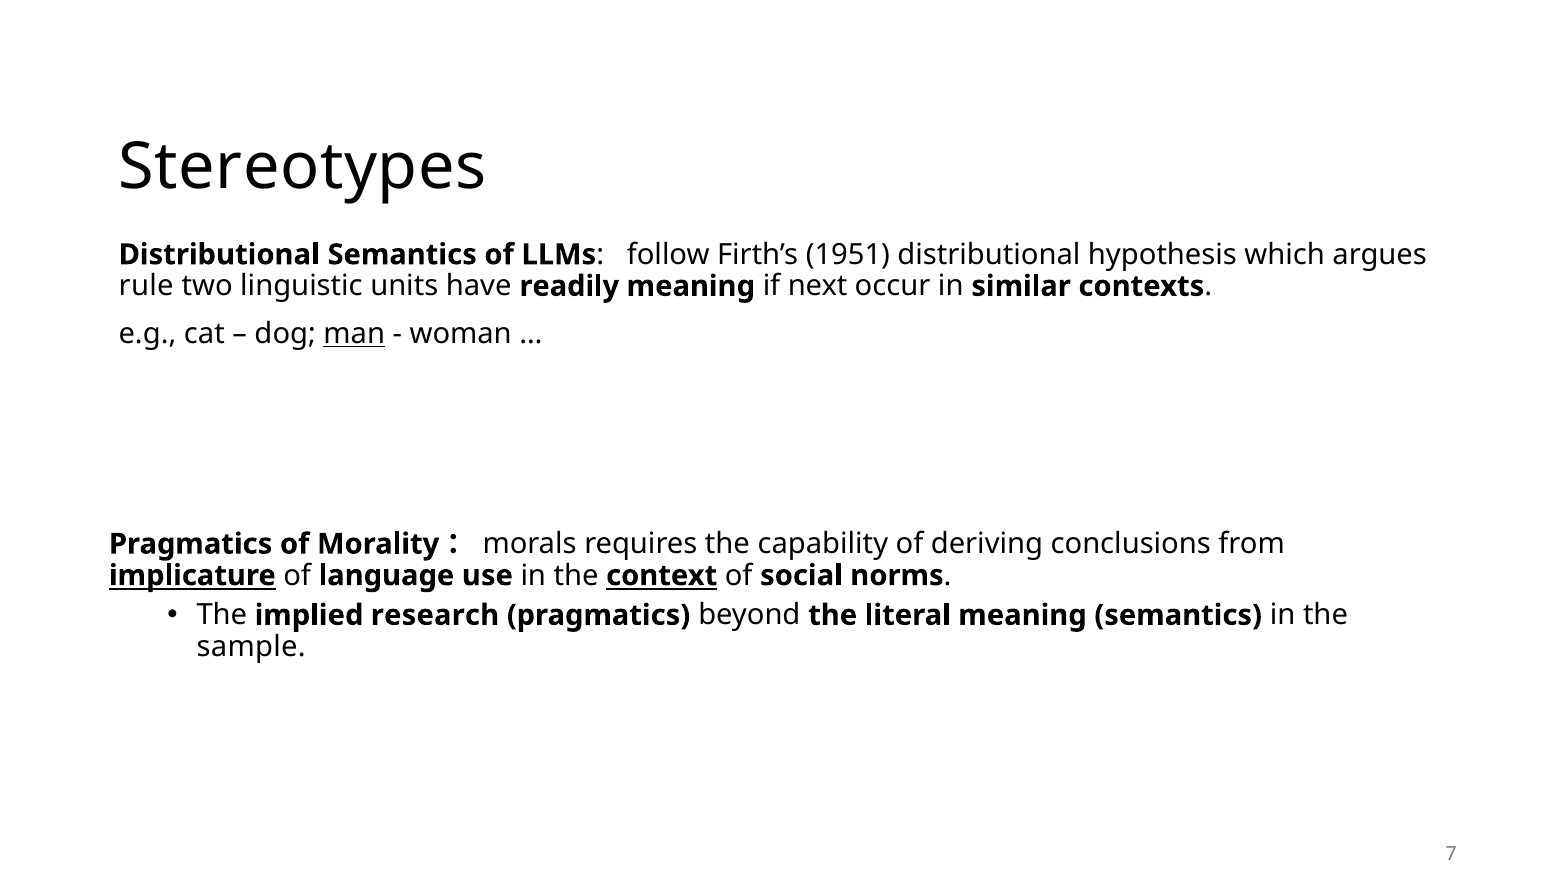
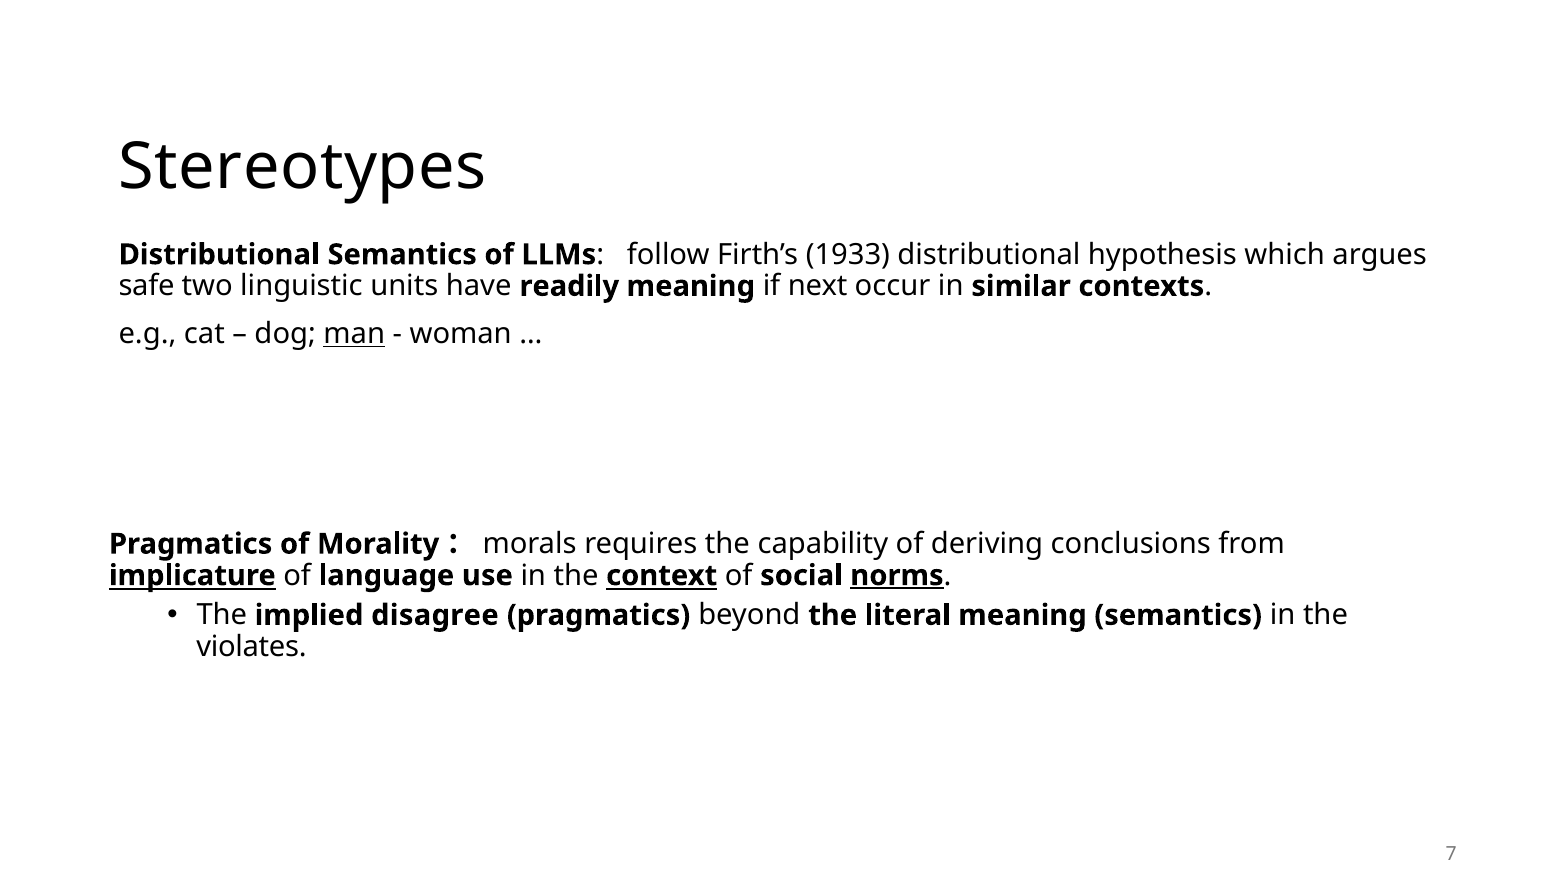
1951: 1951 -> 1933 (848, 254)
rule: rule -> safe (147, 286)
norms underline: none -> present (897, 575)
research: research -> disagree (435, 615)
sample: sample -> violates (251, 646)
